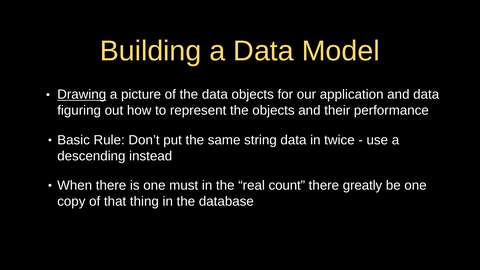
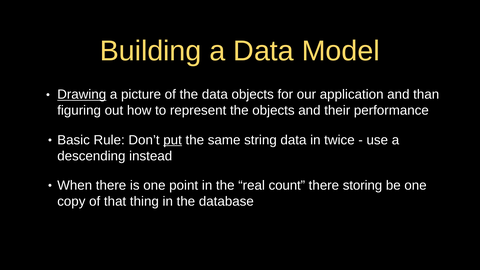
and data: data -> than (426, 95)
put underline: none -> present (173, 140)
must: must -> point (184, 185)
greatly: greatly -> storing (363, 185)
